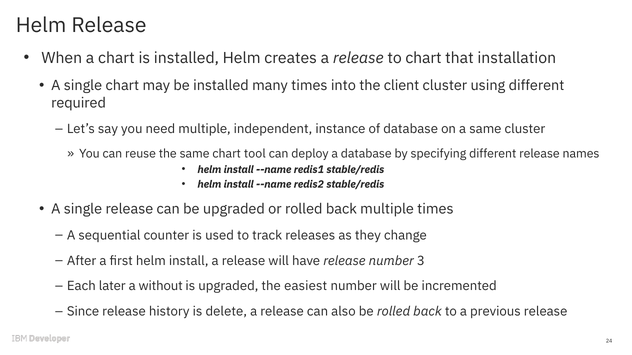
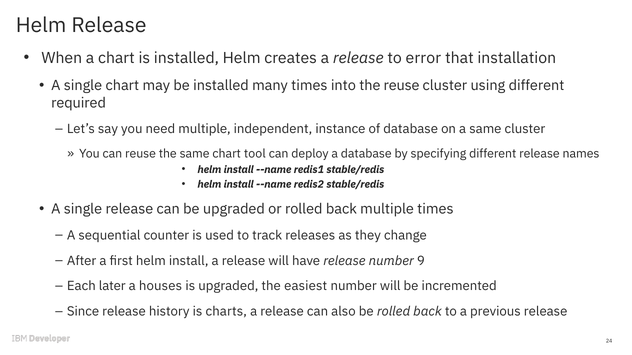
to chart: chart -> error (423, 58)
the client: client -> reuse (402, 86)
3: 3 -> 9 (421, 261)
without: without -> houses (161, 287)
delete: delete -> charts (226, 312)
